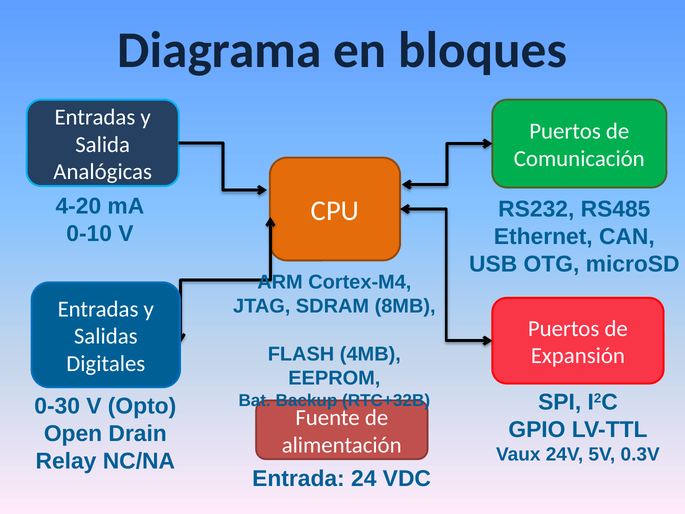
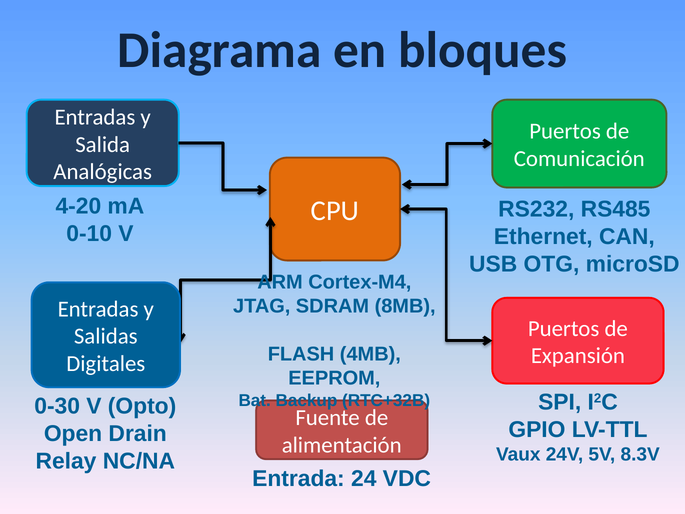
0.3V: 0.3V -> 8.3V (640, 454)
